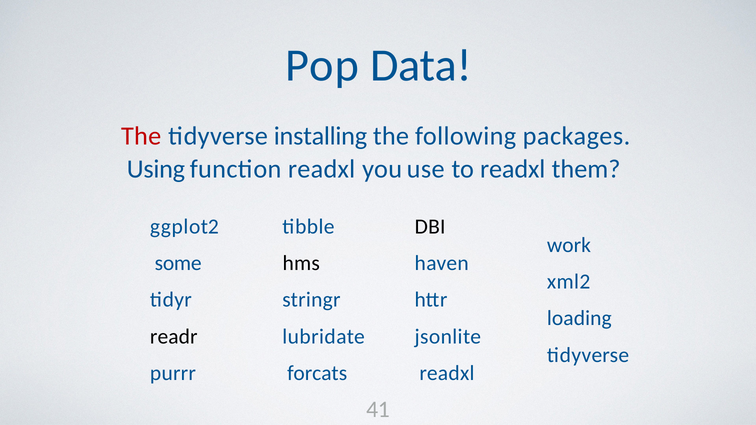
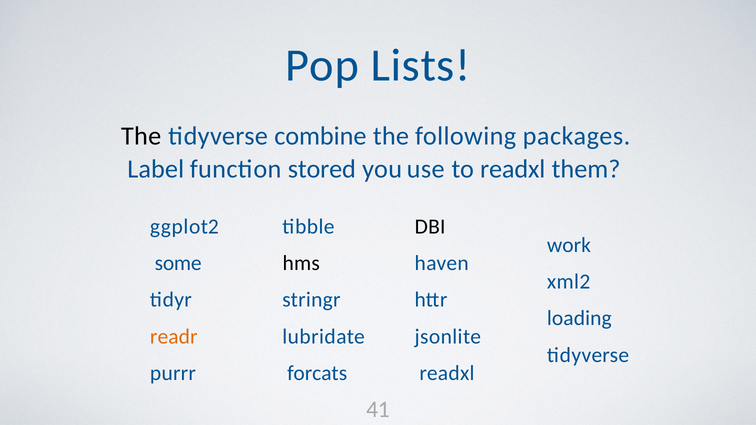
Data: Data -> Lists (421, 65)
The colour: red -> black (141, 136)
installing: installing -> combine (320, 136)
Using: Using -> Label (156, 169)
function readxl: readxl -> stored (322, 169)
readr colour: black -> orange (174, 337)
